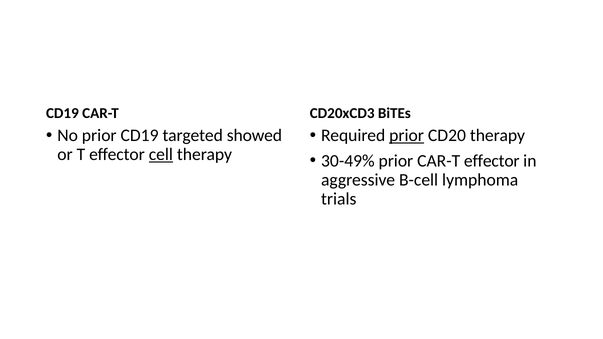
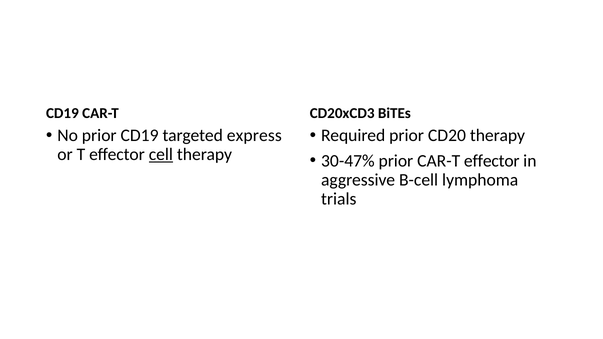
showed: showed -> express (254, 136)
prior underline: present -> none (407, 136)
30-49%: 30-49% -> 30-47% (348, 161)
